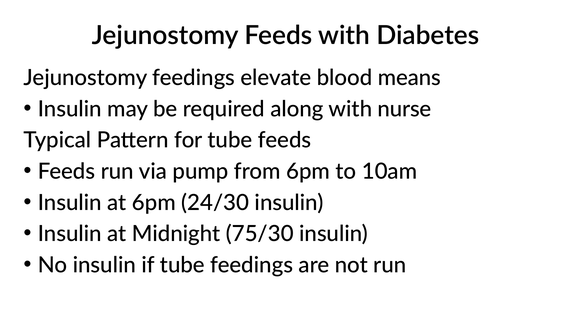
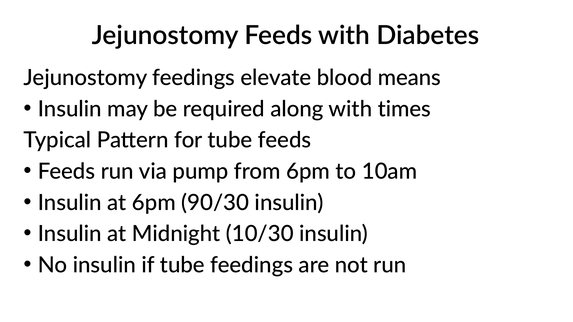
nurse: nurse -> times (404, 109)
24/30: 24/30 -> 90/30 (215, 203)
75/30: 75/30 -> 10/30 (260, 234)
